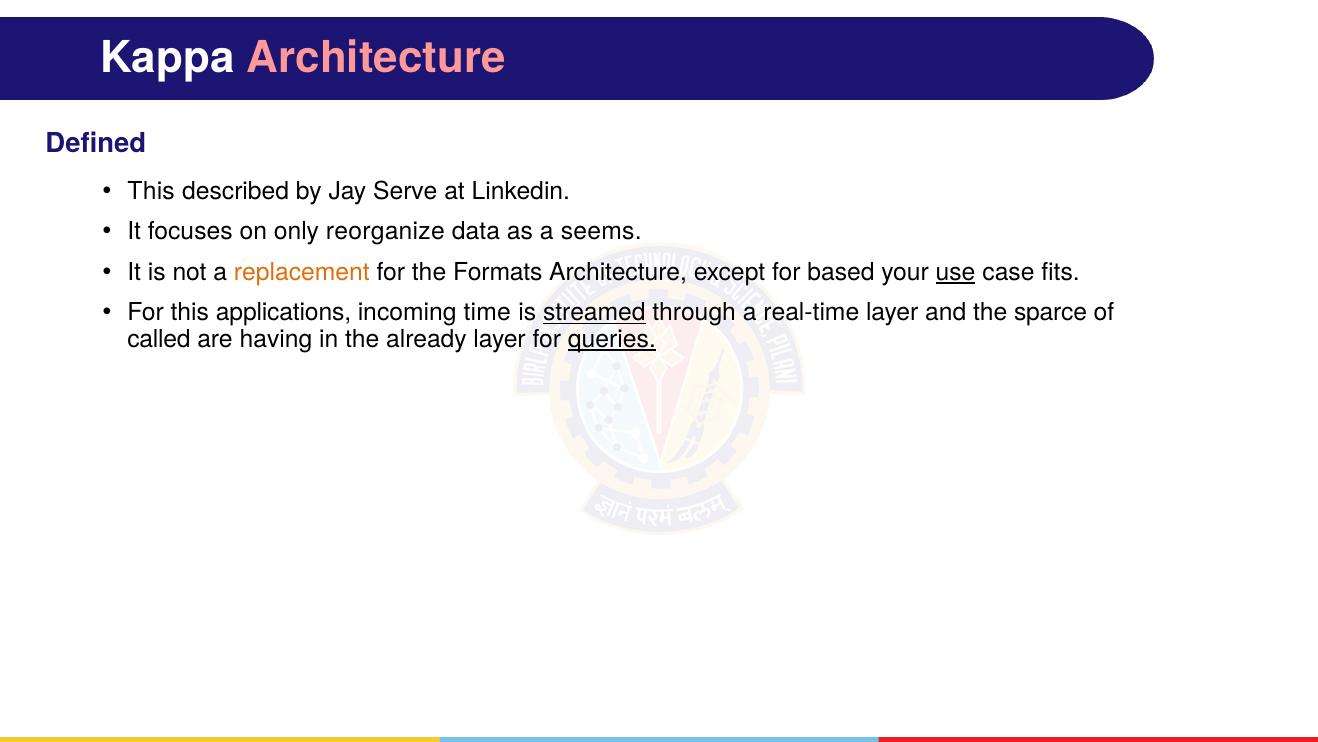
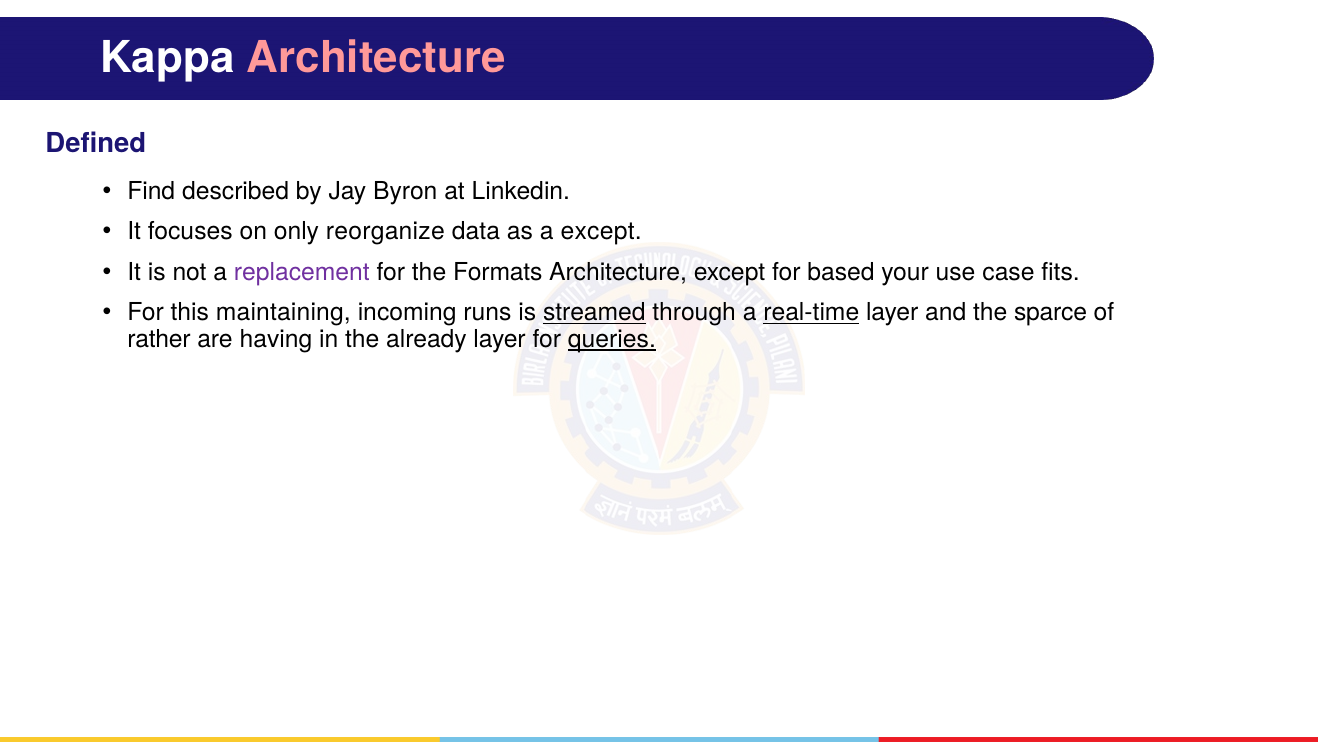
This: This -> Find (151, 191)
Serve: Serve -> Byron (405, 191)
a seems: seems -> except (601, 232)
replacement colour: orange -> purple (302, 272)
use underline: present -> none (956, 272)
applications: applications -> maintaining (283, 312)
time: time -> runs (487, 312)
real-time underline: none -> present (811, 312)
called: called -> rather (159, 339)
